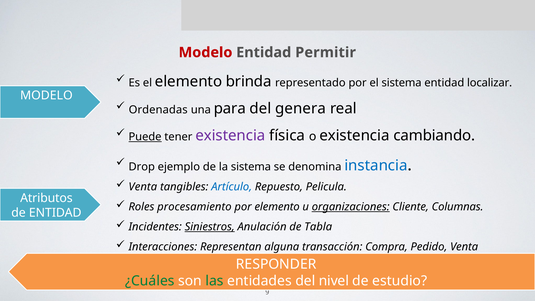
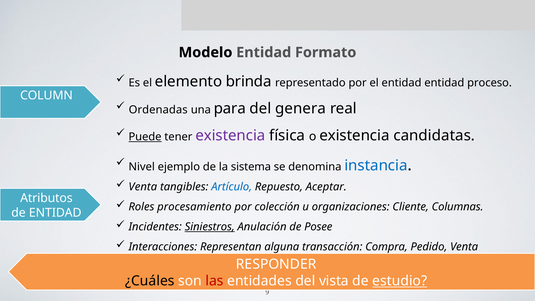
Modelo colour: red -> black (205, 52)
Permitir: Permitir -> Formato (326, 52)
el sistema: sistema -> entidad (402, 83)
localizar: localizar -> proceso (490, 83)
MODELO: MODELO -> COLUMN (46, 96)
cambiando: cambiando -> candidatas (434, 136)
Drop: Drop -> Nivel (142, 167)
Pelicula: Pelicula -> Aceptar (326, 187)
por elemento: elemento -> colección (277, 207)
organizaciones underline: present -> none (351, 207)
Tabla: Tabla -> Posee (318, 227)
¿Cuáles colour: green -> black (150, 281)
las colour: green -> red (215, 281)
nivel: nivel -> vista (334, 281)
estudio underline: none -> present (400, 281)
